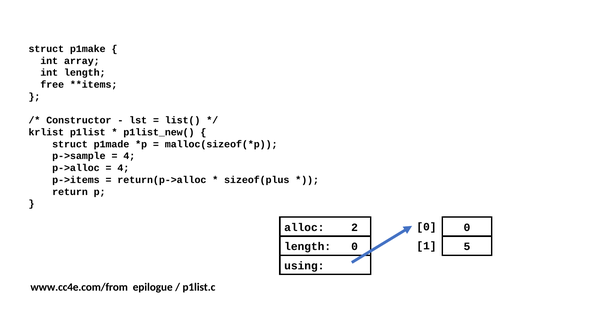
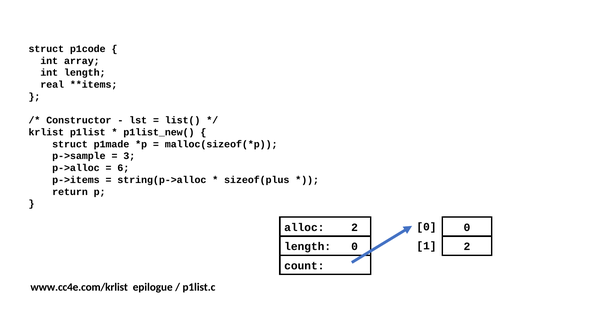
p1make: p1make -> p1code (88, 49)
free: free -> real (52, 85)
4: 4 -> 3 (129, 156)
4: 4 -> 6 (123, 168)
return(p->alloc: return(p->alloc -> string(p->alloc (162, 180)
5: 5 -> 2 (467, 246)
using: using -> count (304, 265)
www.cc4e.com/from: www.cc4e.com/from -> www.cc4e.com/krlist (79, 287)
